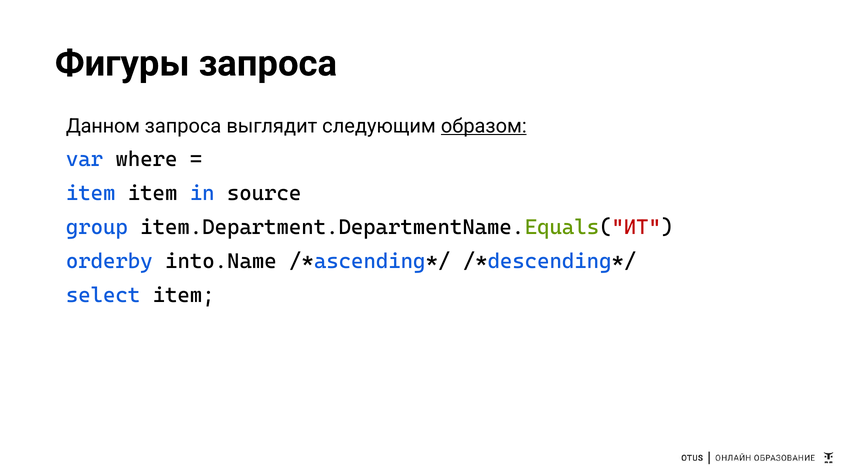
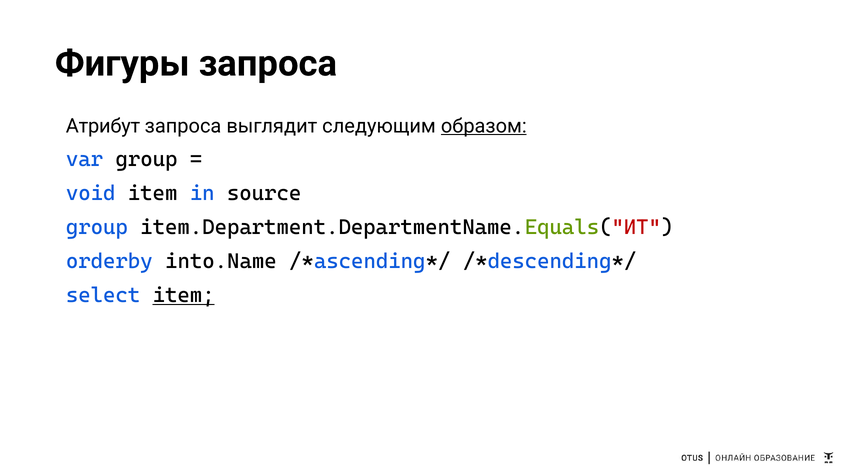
Данном: Данном -> Атрибут (103, 126)
var where: where -> group (146, 160)
item: item -> void (91, 194)
item underline: none -> present (184, 296)
